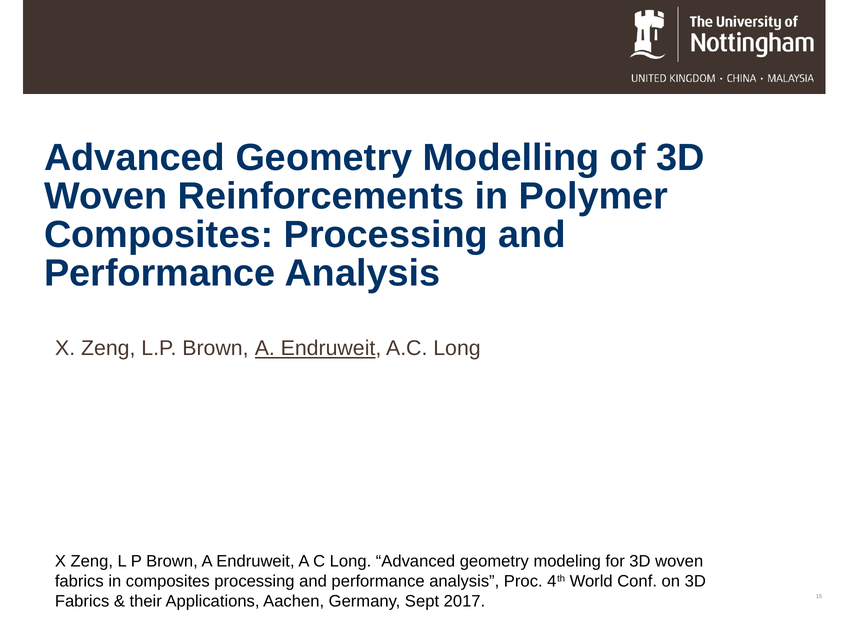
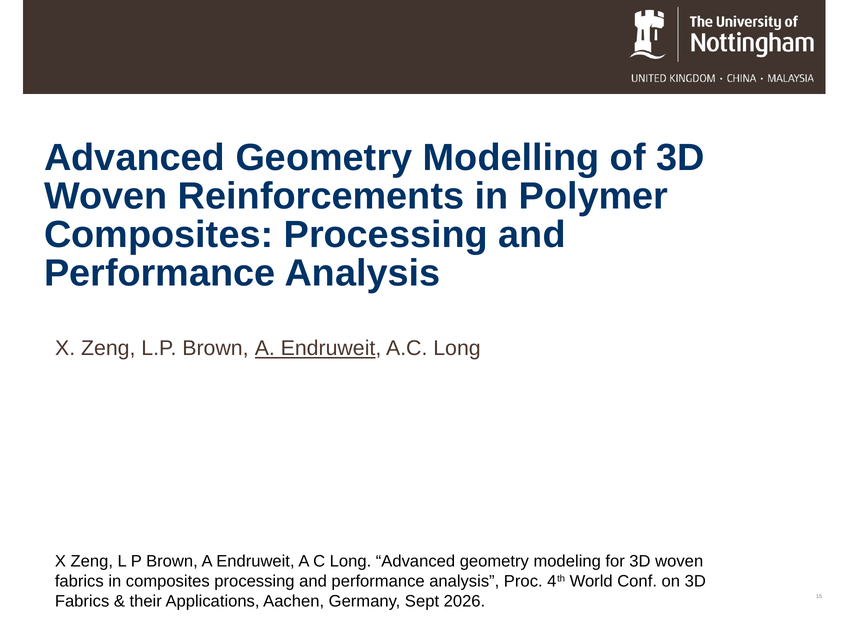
2017: 2017 -> 2026 (464, 601)
